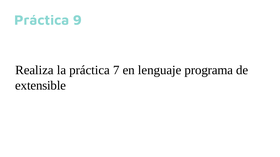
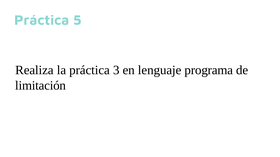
9: 9 -> 5 (77, 20)
7: 7 -> 3 (116, 70)
extensible: extensible -> limitación (41, 86)
